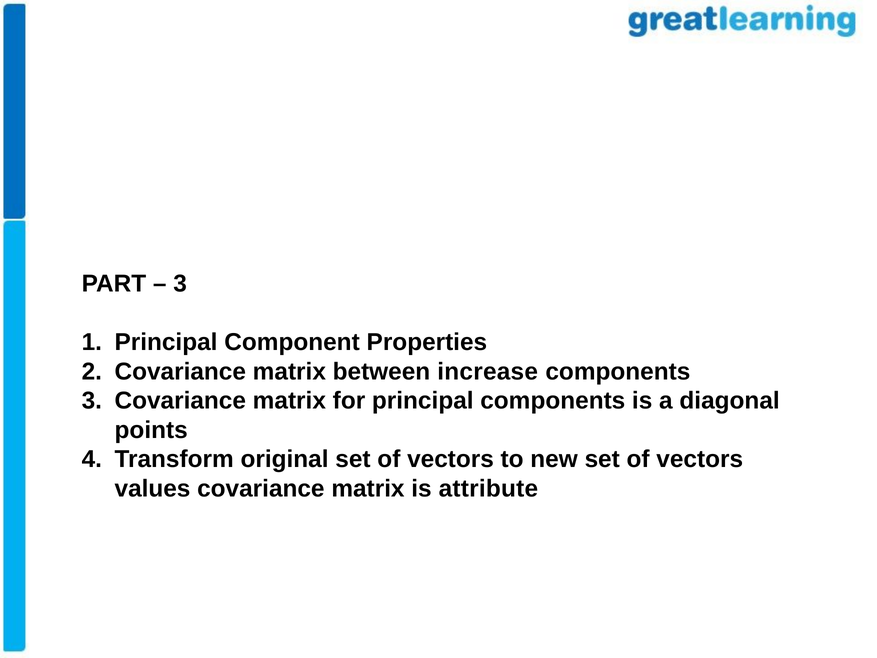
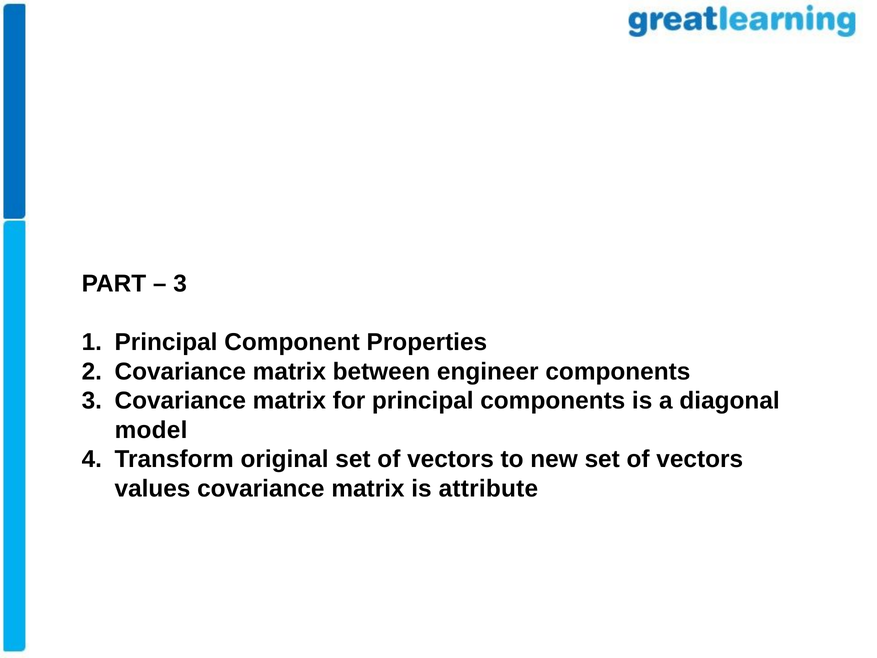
increase: increase -> engineer (488, 371)
points: points -> model (151, 430)
